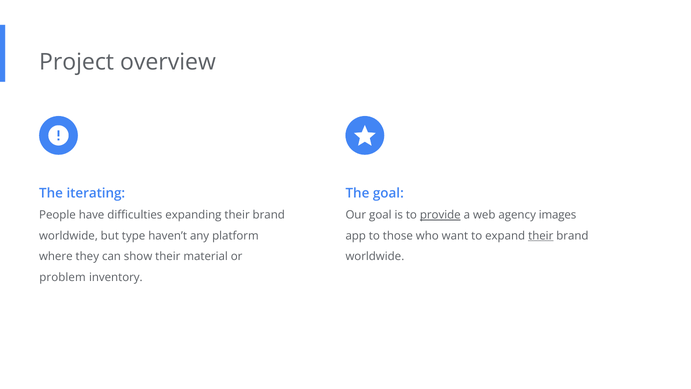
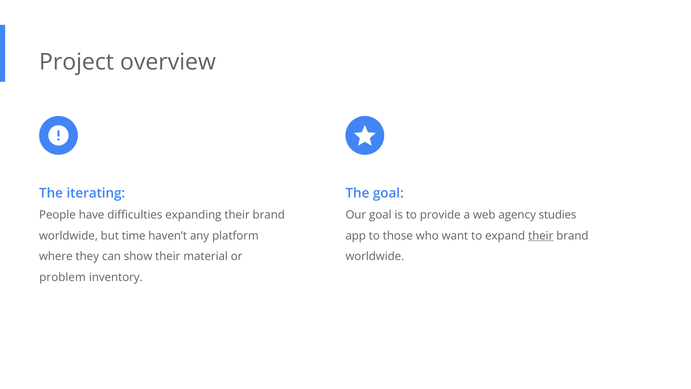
provide underline: present -> none (440, 215)
images: images -> studies (558, 215)
type: type -> time (134, 236)
